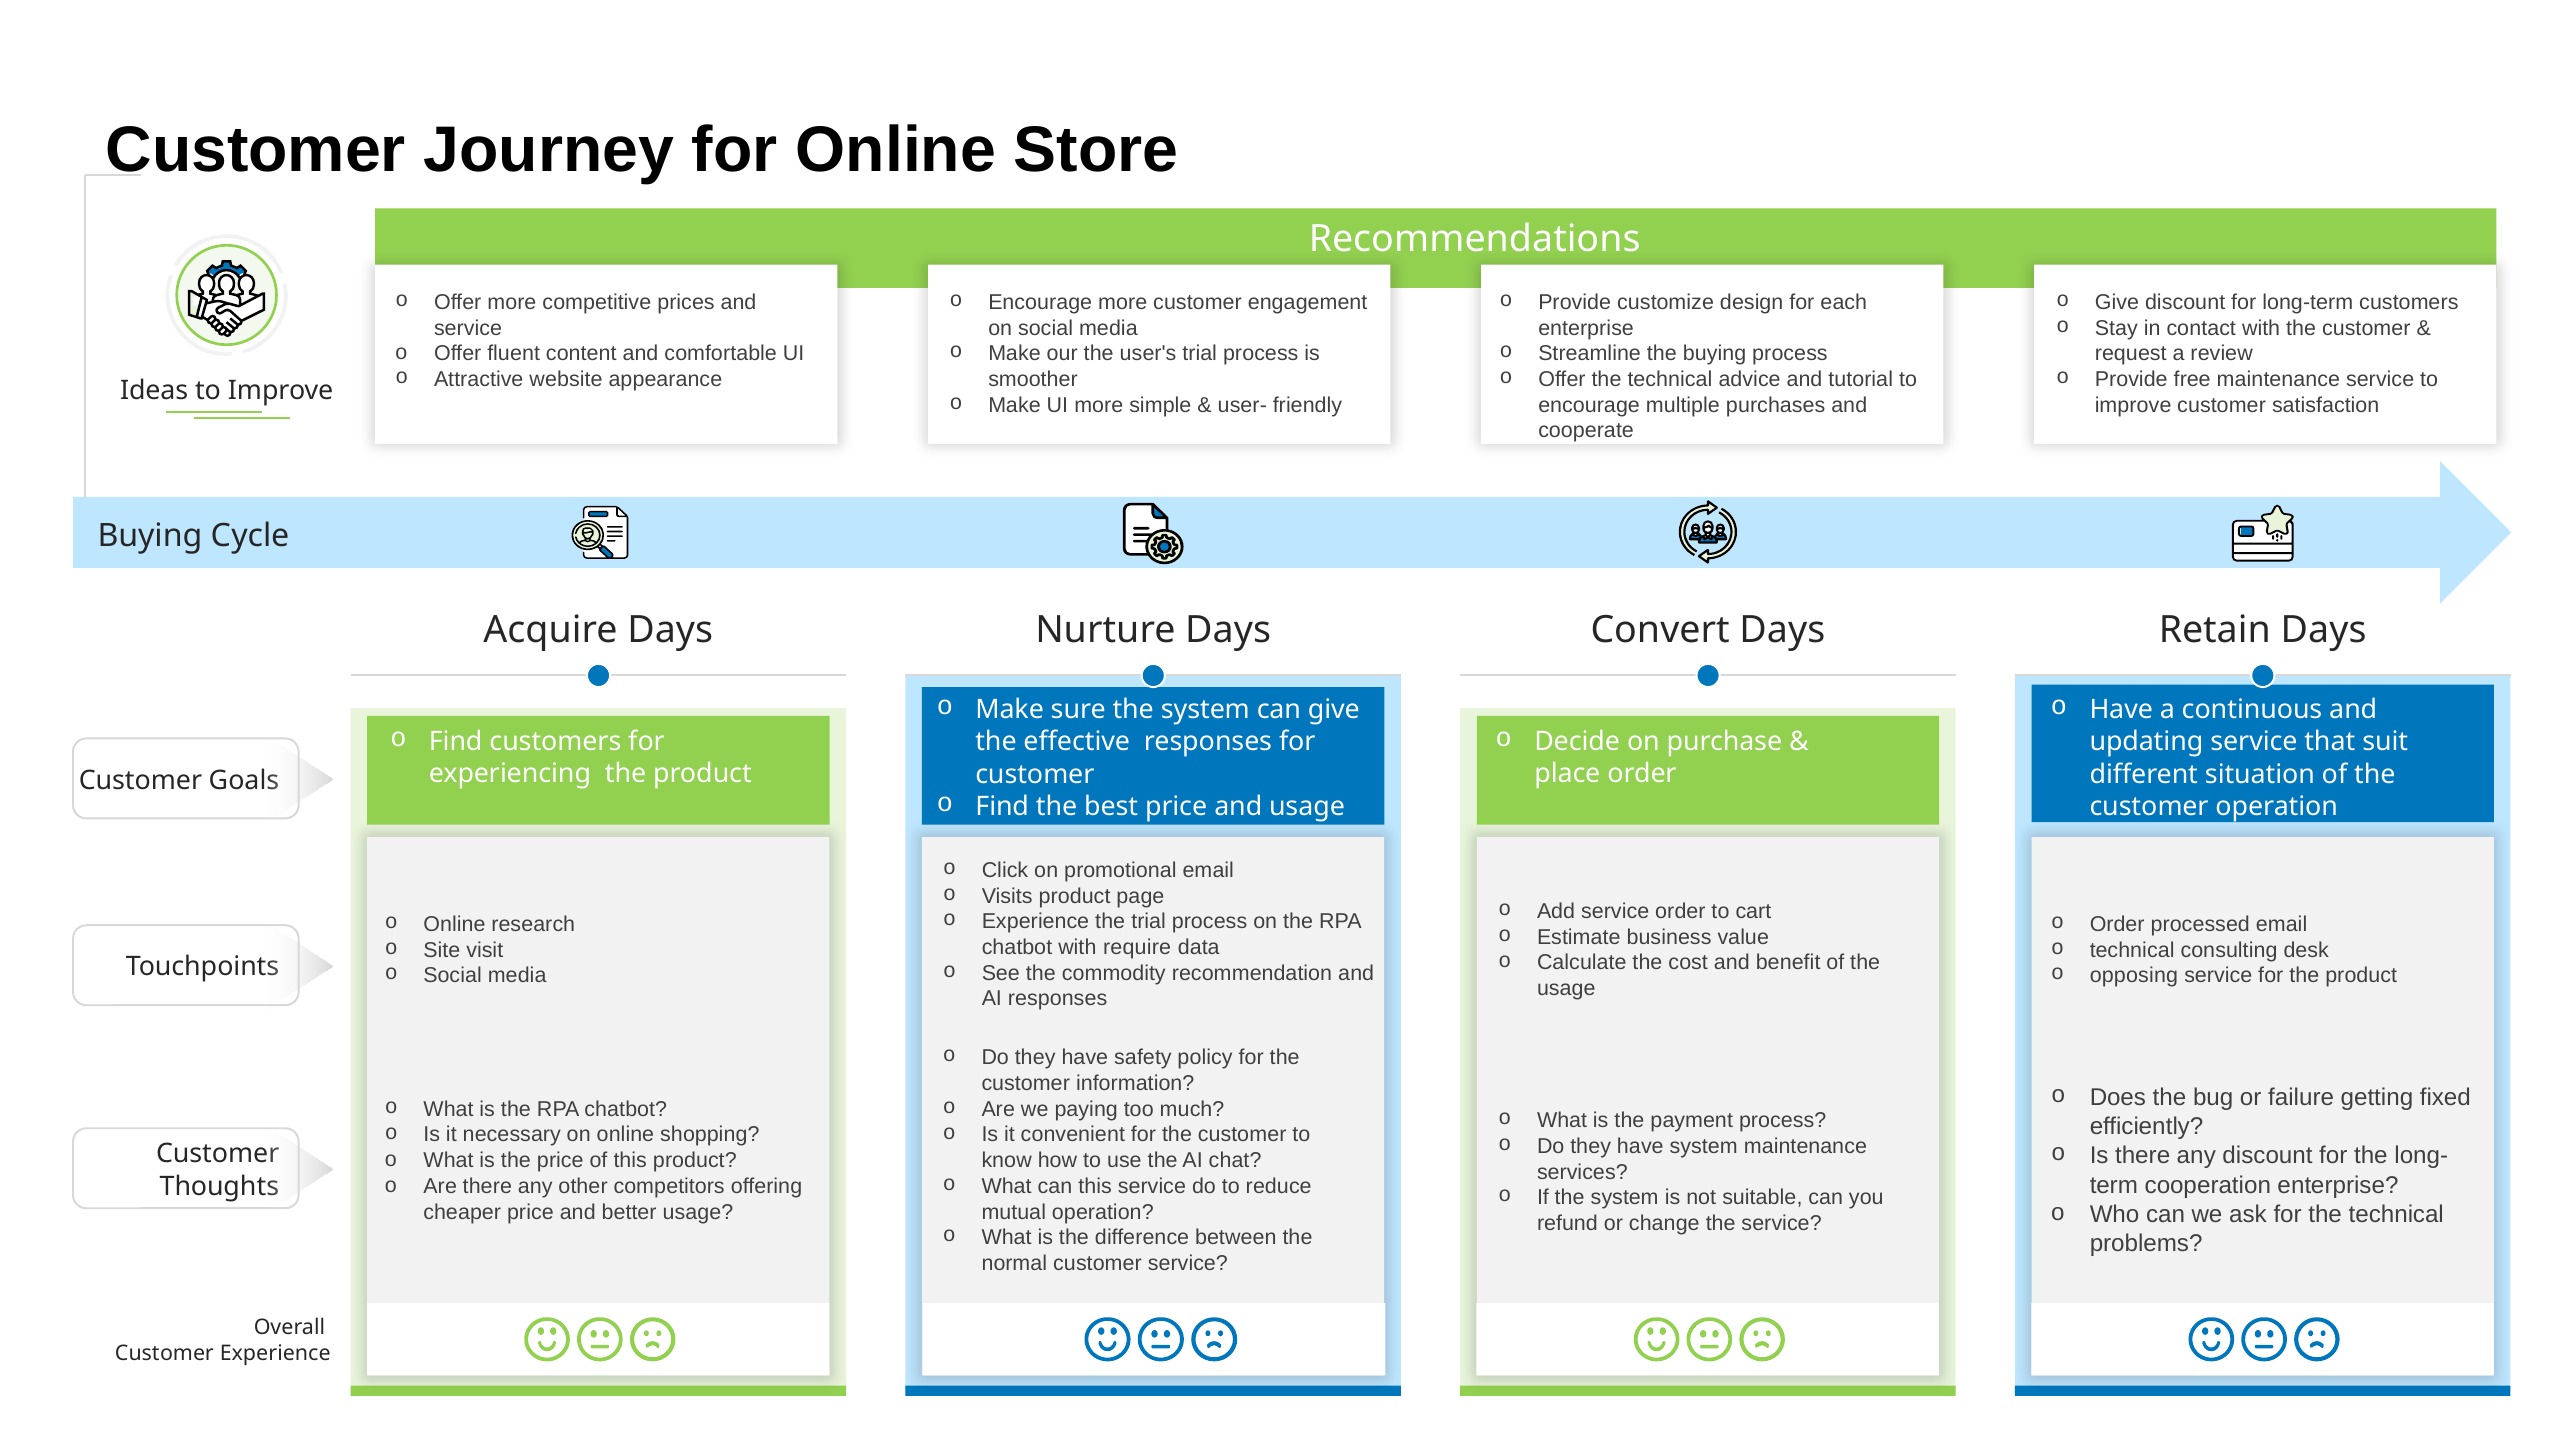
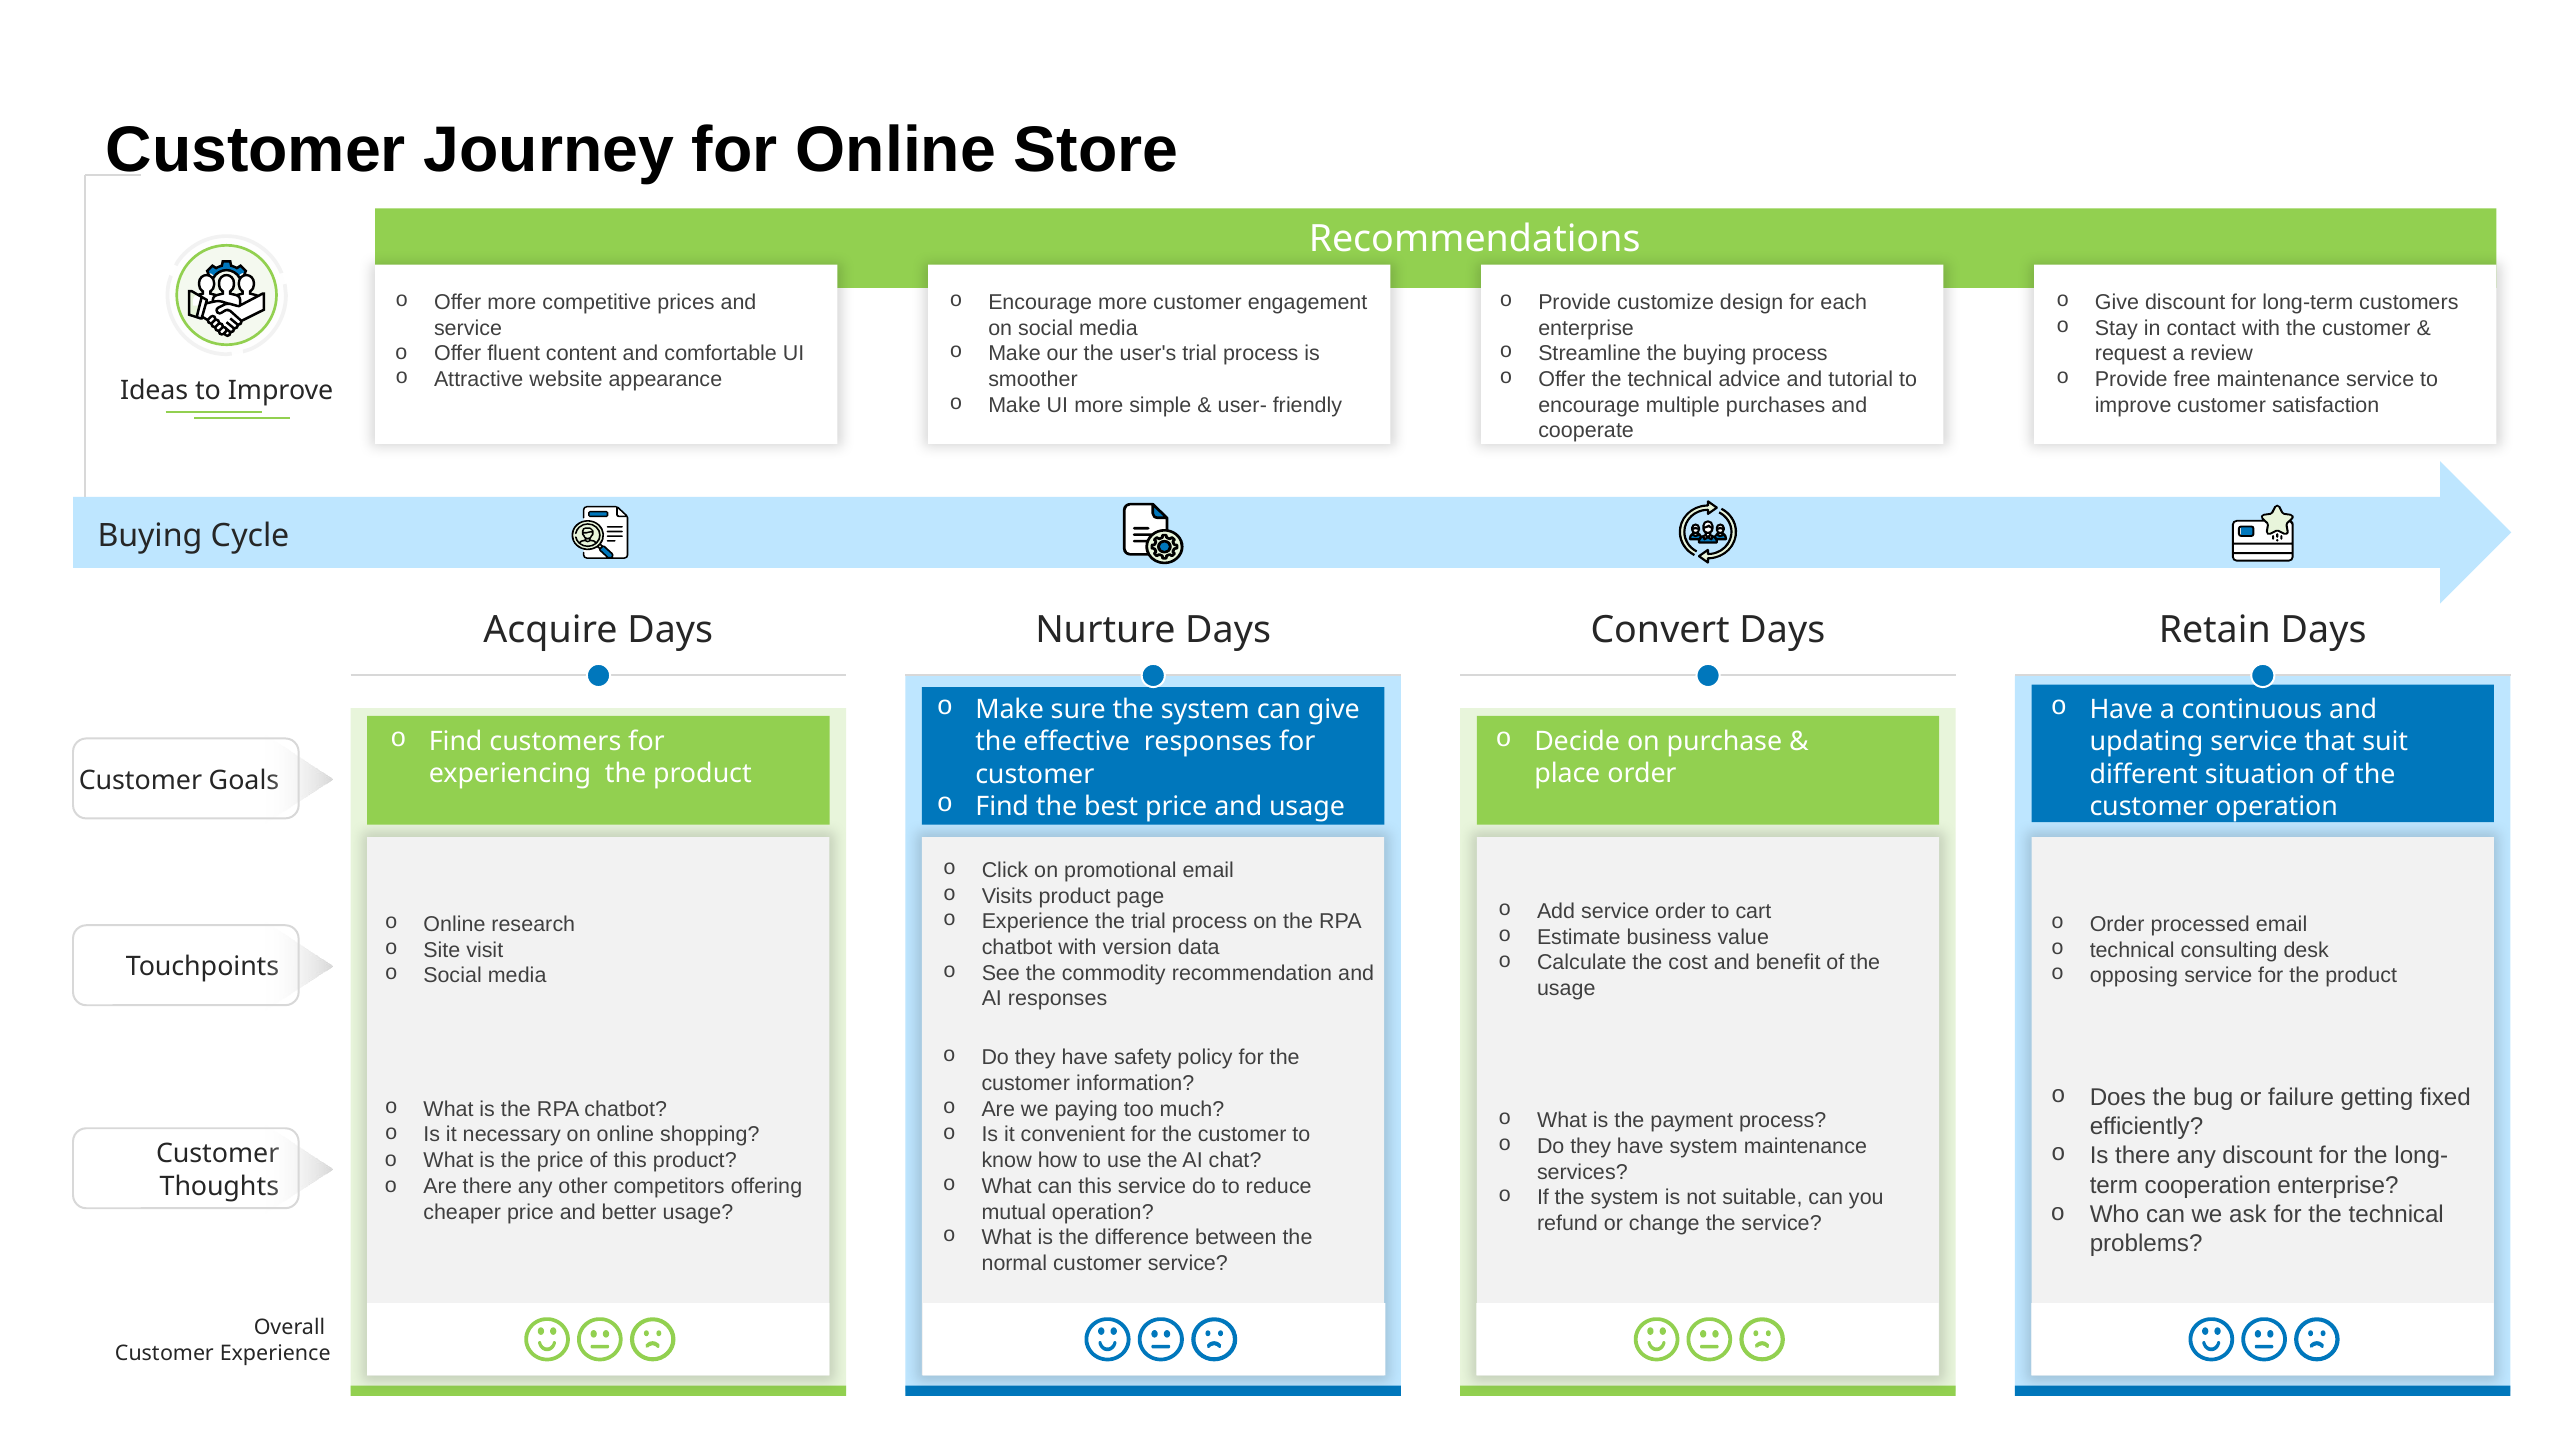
require: require -> version (1137, 947)
